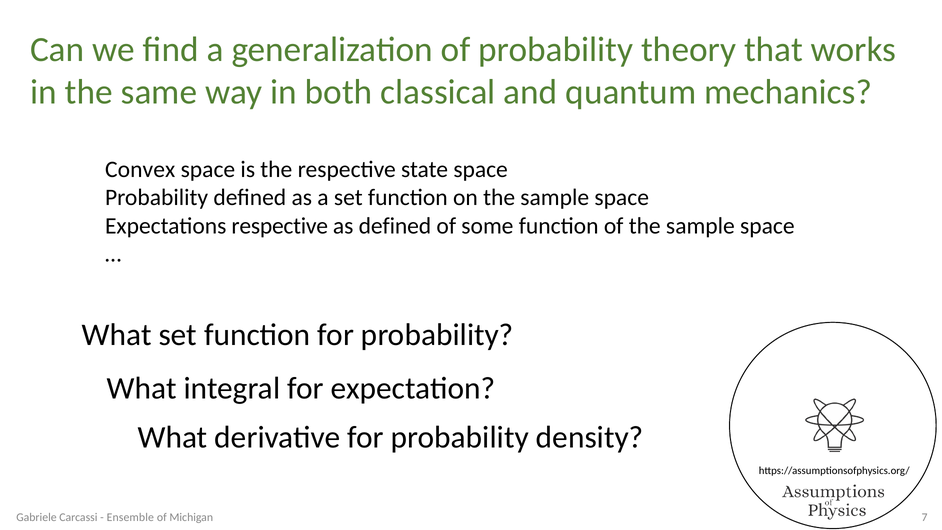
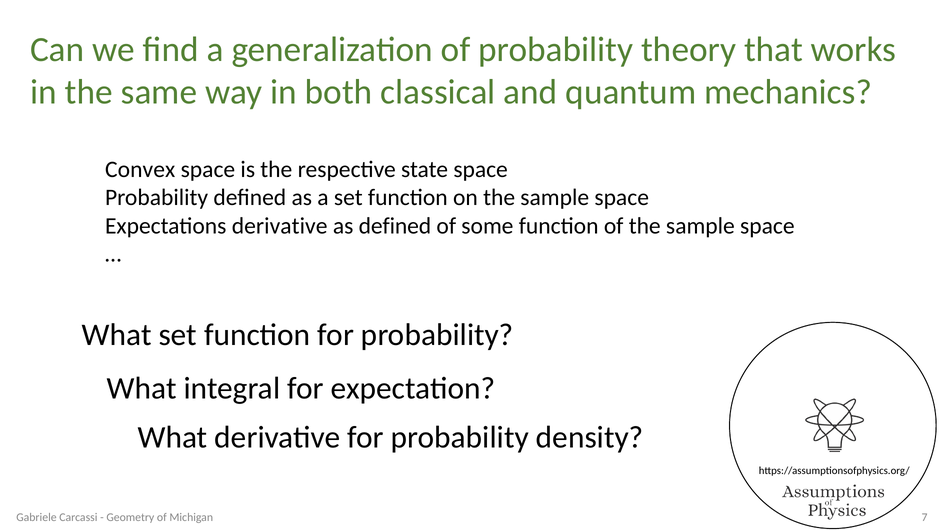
Expectations respective: respective -> derivative (280, 226)
Ensemble: Ensemble -> Geometry (130, 517)
